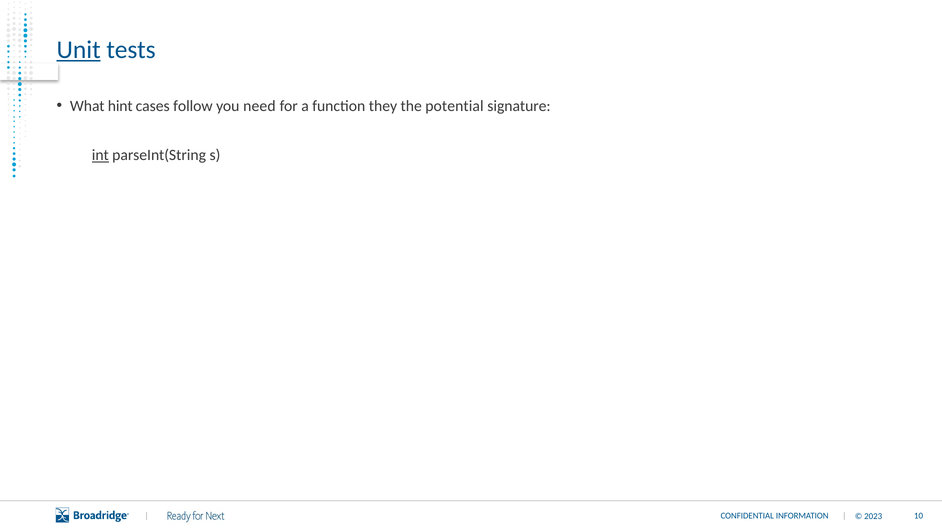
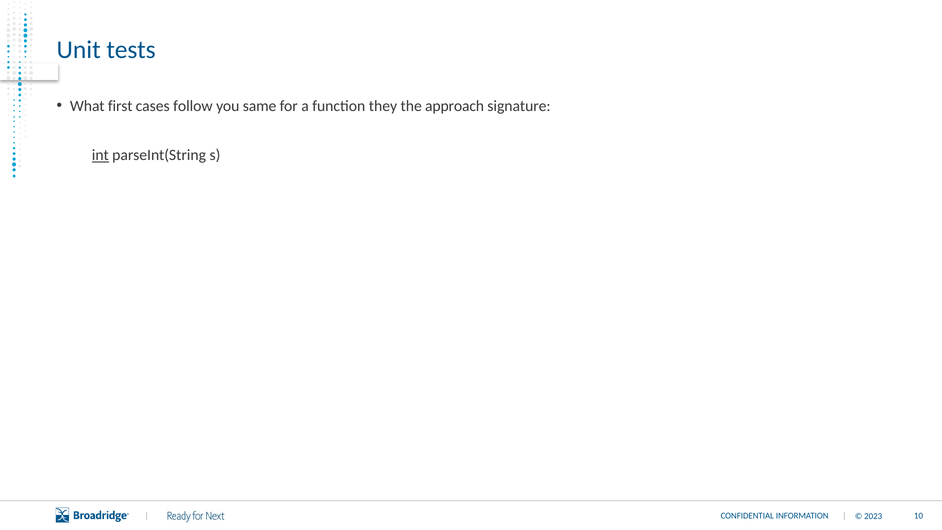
Unit underline: present -> none (79, 50)
hint: hint -> first (120, 106)
need: need -> same (260, 106)
potential: potential -> approach (455, 106)
